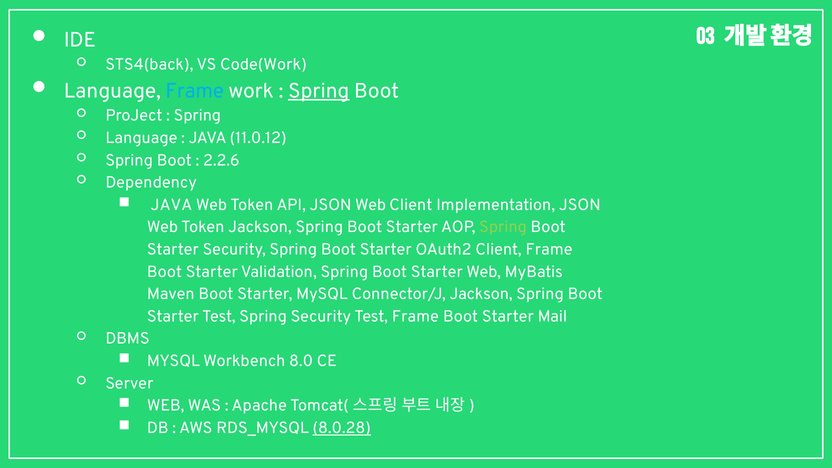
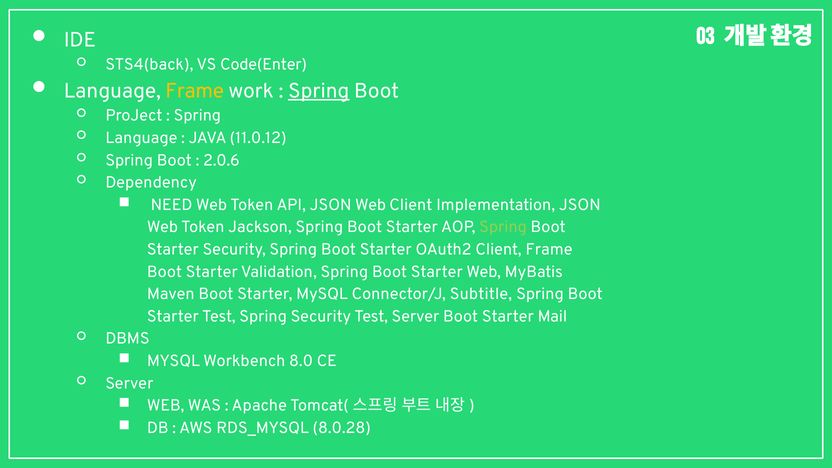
Code(Work: Code(Work -> Code(Enter (264, 65)
Frame colour: light blue -> yellow (195, 91)
2.2.6: 2.2.6 -> 2.0.6 (221, 160)
JAVA: JAVA -> NEED (172, 205)
Connector/J Jackson: Jackson -> Subtitle (481, 294)
Test Frame: Frame -> Server (415, 316)
8.0.28 underline: present -> none (342, 428)
